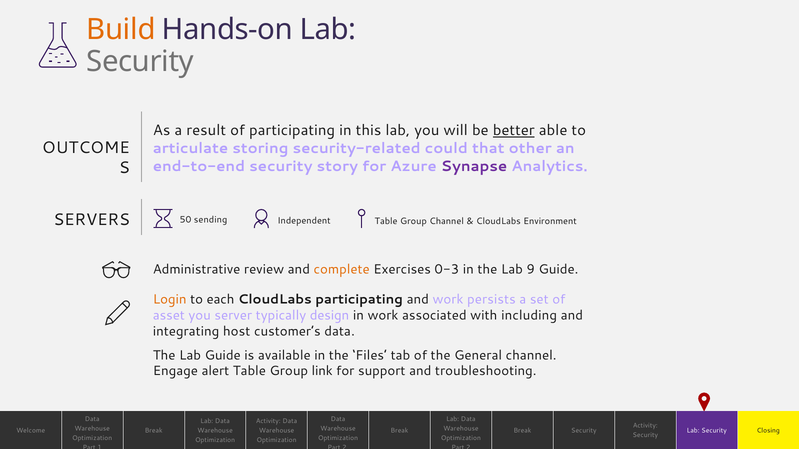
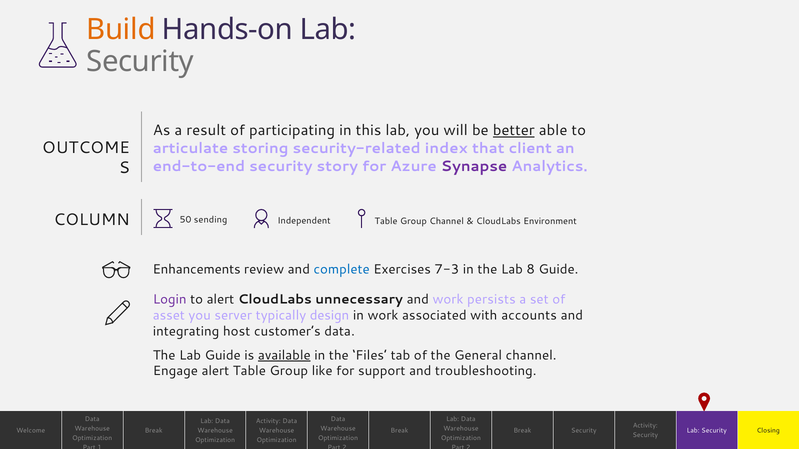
could: could -> index (446, 149)
other: other -> client (530, 149)
SERVERS: SERVERS -> COLUMN (92, 220)
Administrative: Administrative -> Enhancements (197, 270)
complete colour: orange -> blue (342, 270)
0-3: 0-3 -> 7-3 (447, 270)
9: 9 -> 8 (531, 270)
Login colour: orange -> purple (170, 300)
to each: each -> alert (220, 300)
CloudLabs participating: participating -> unnecessary (359, 300)
including: including -> accounts (529, 316)
available underline: none -> present (284, 355)
link: link -> like (322, 371)
